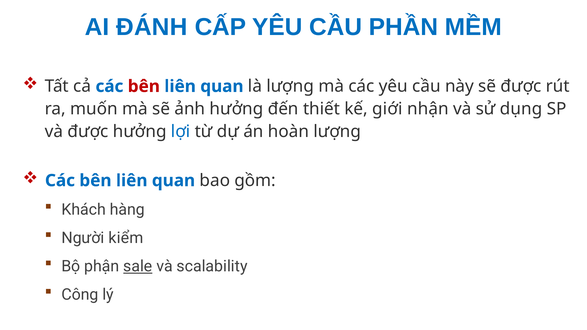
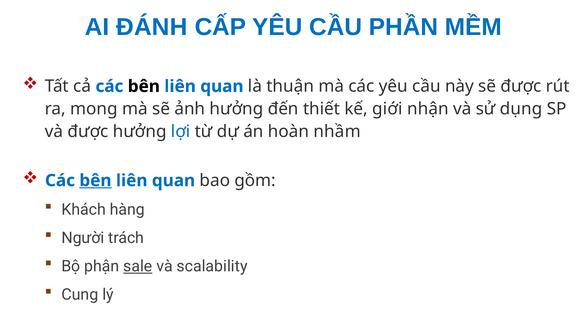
bên colour: red -> black (144, 86)
là lượng: lượng -> thuận (290, 86)
muốn: muốn -> mong (94, 109)
hoàn lượng: lượng -> nhầm (337, 131)
bên underline: none -> present (95, 181)
kiểm: kiểm -> trách (126, 238)
Công: Công -> Cung (80, 295)
